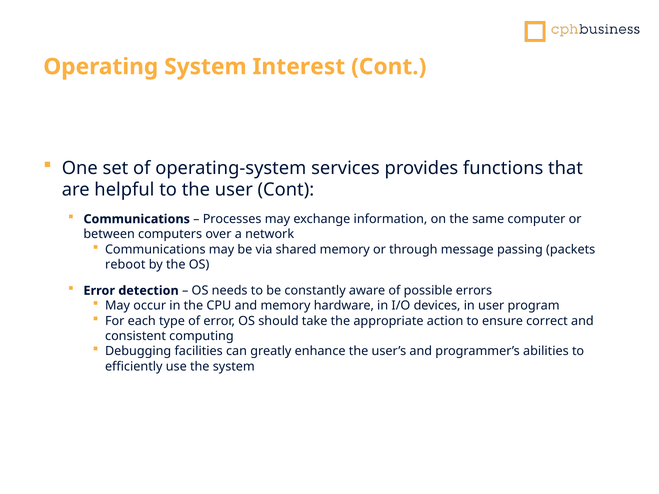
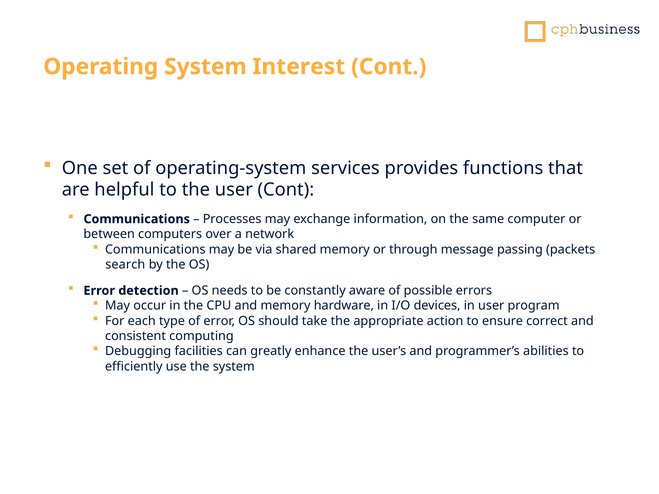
reboot: reboot -> search (125, 265)
